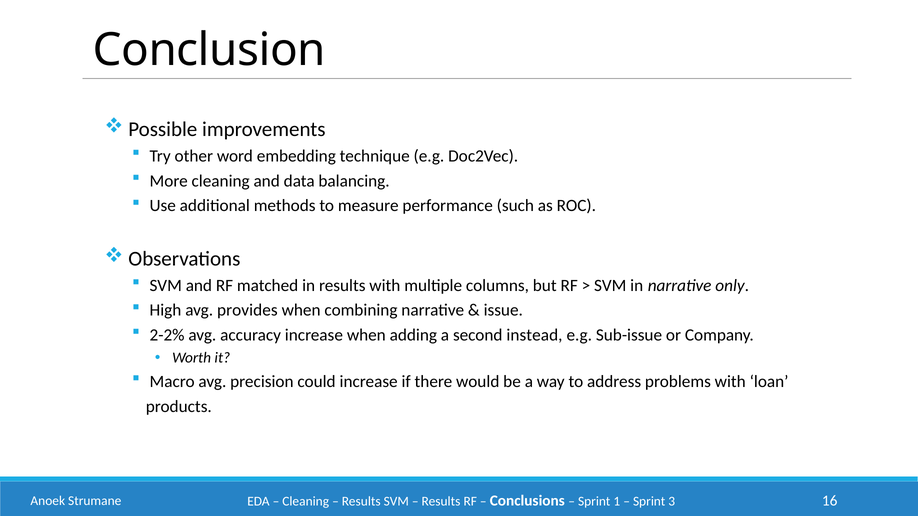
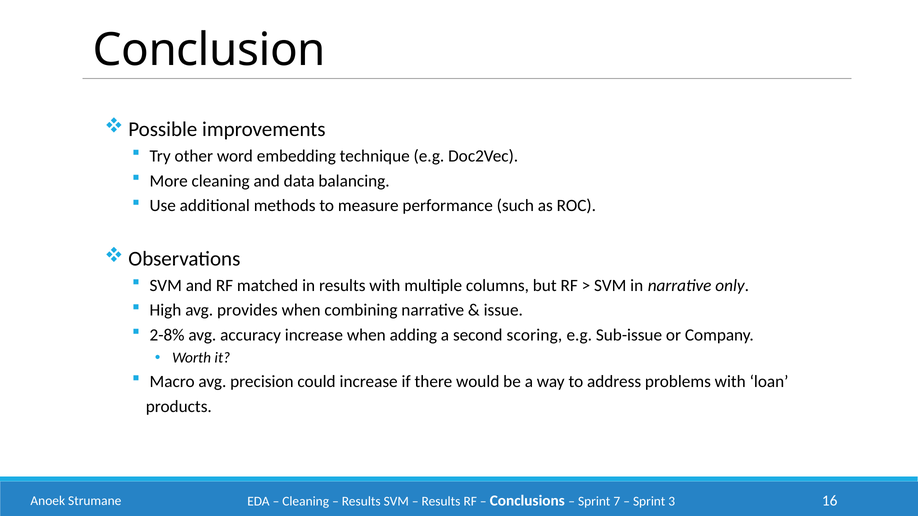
2-2%: 2-2% -> 2-8% (167, 335)
instead: instead -> scoring (534, 335)
1: 1 -> 7 (617, 502)
